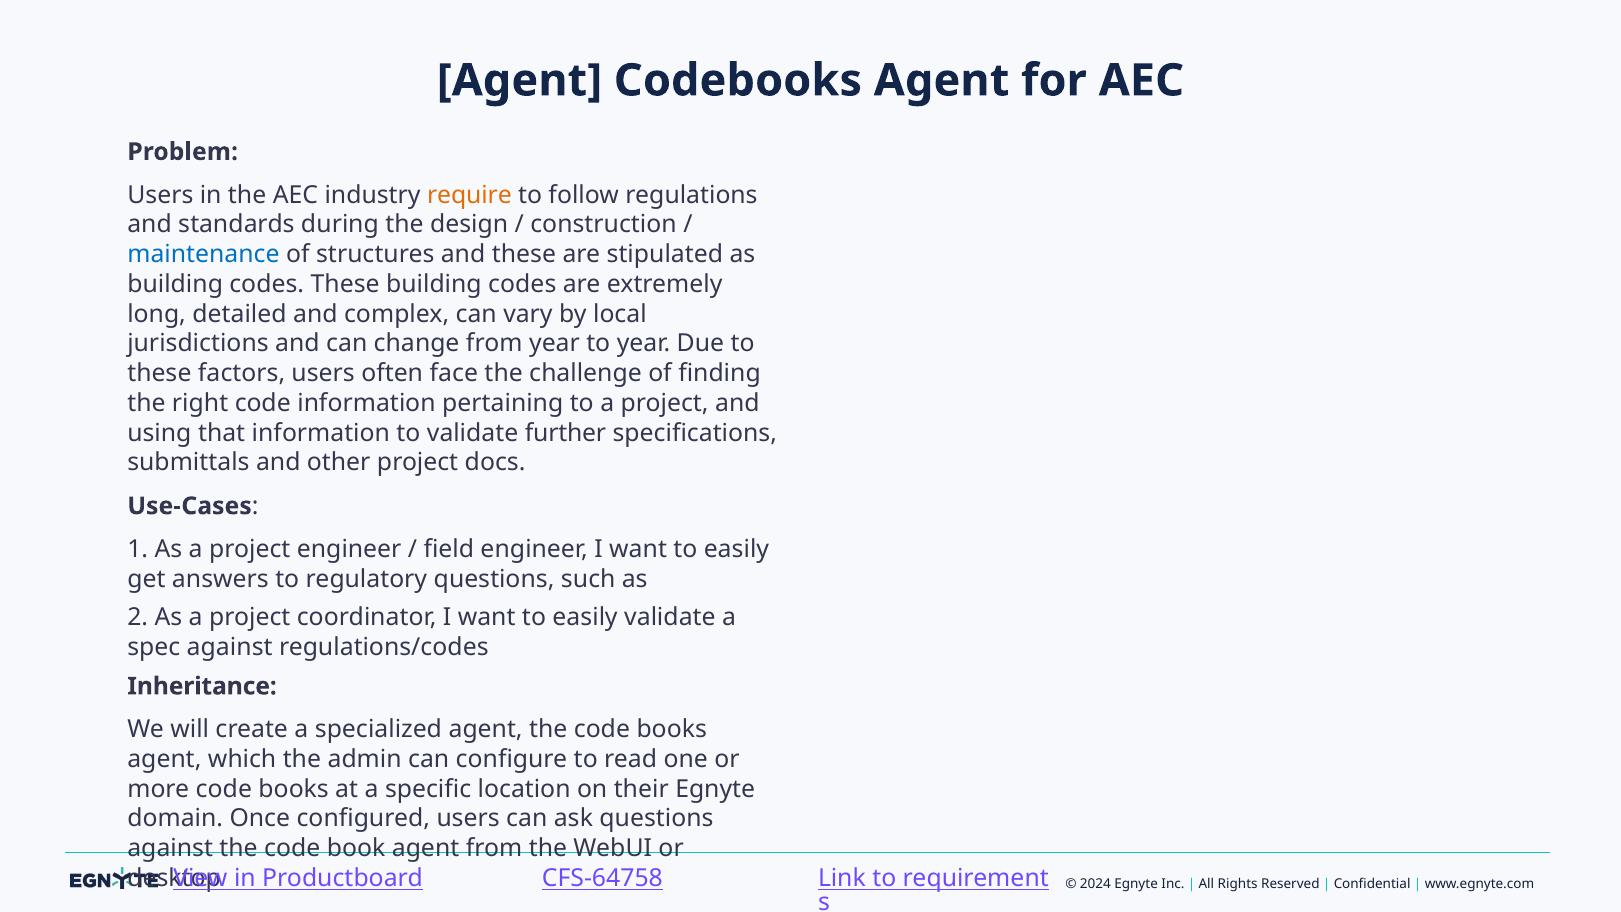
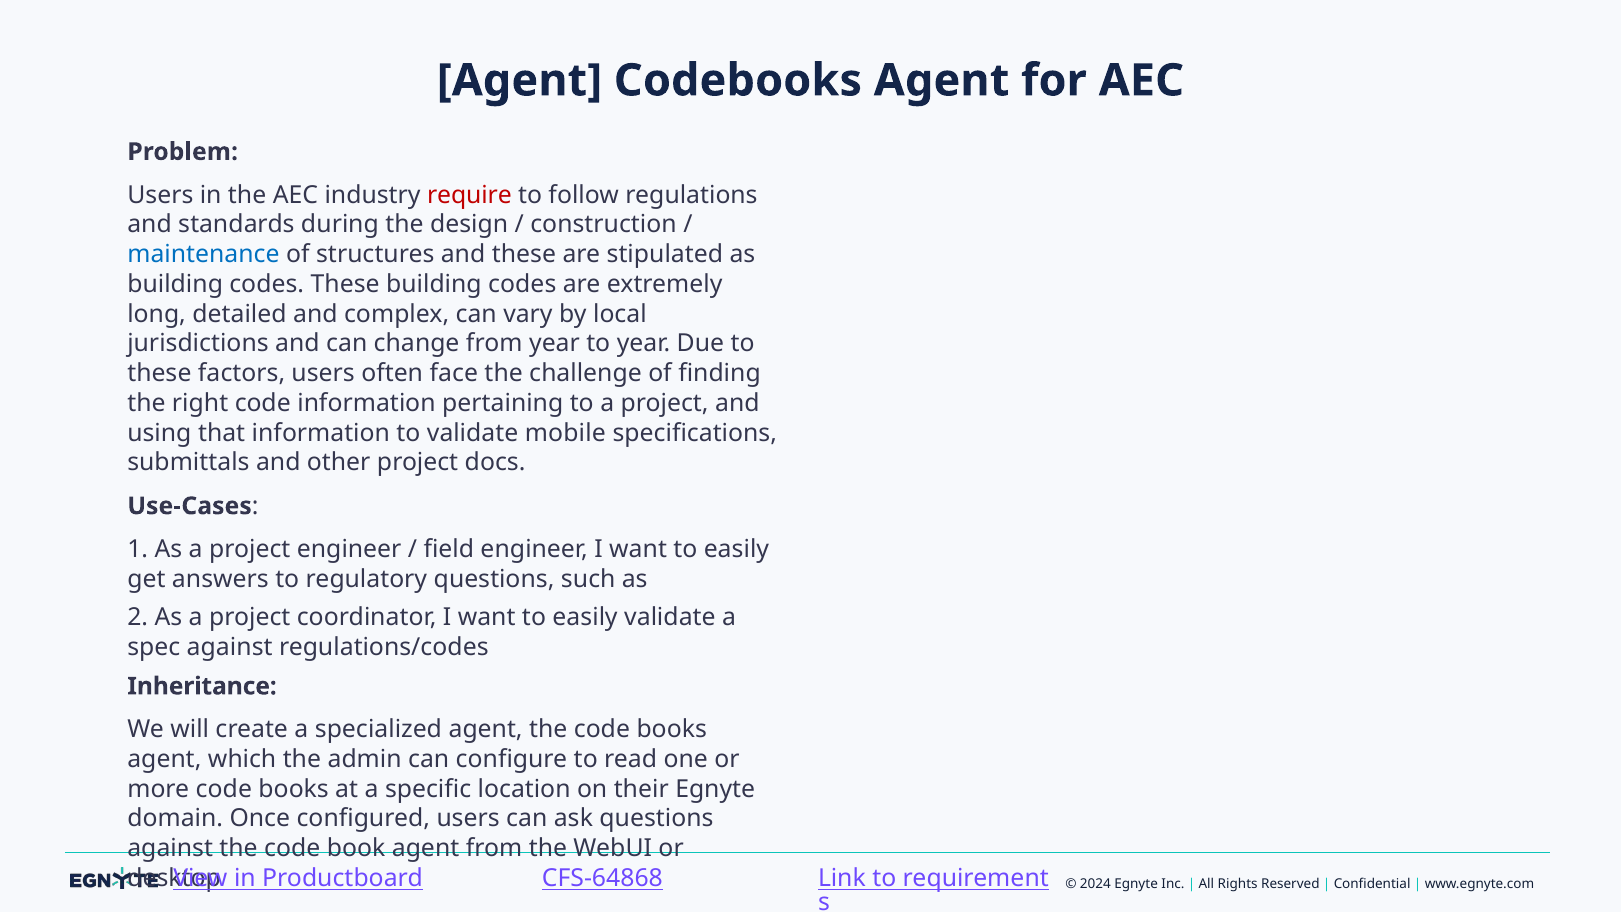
require colour: orange -> red (469, 195)
further: further -> mobile (565, 433)
CFS-64758: CFS-64758 -> CFS-64868 (602, 878)
